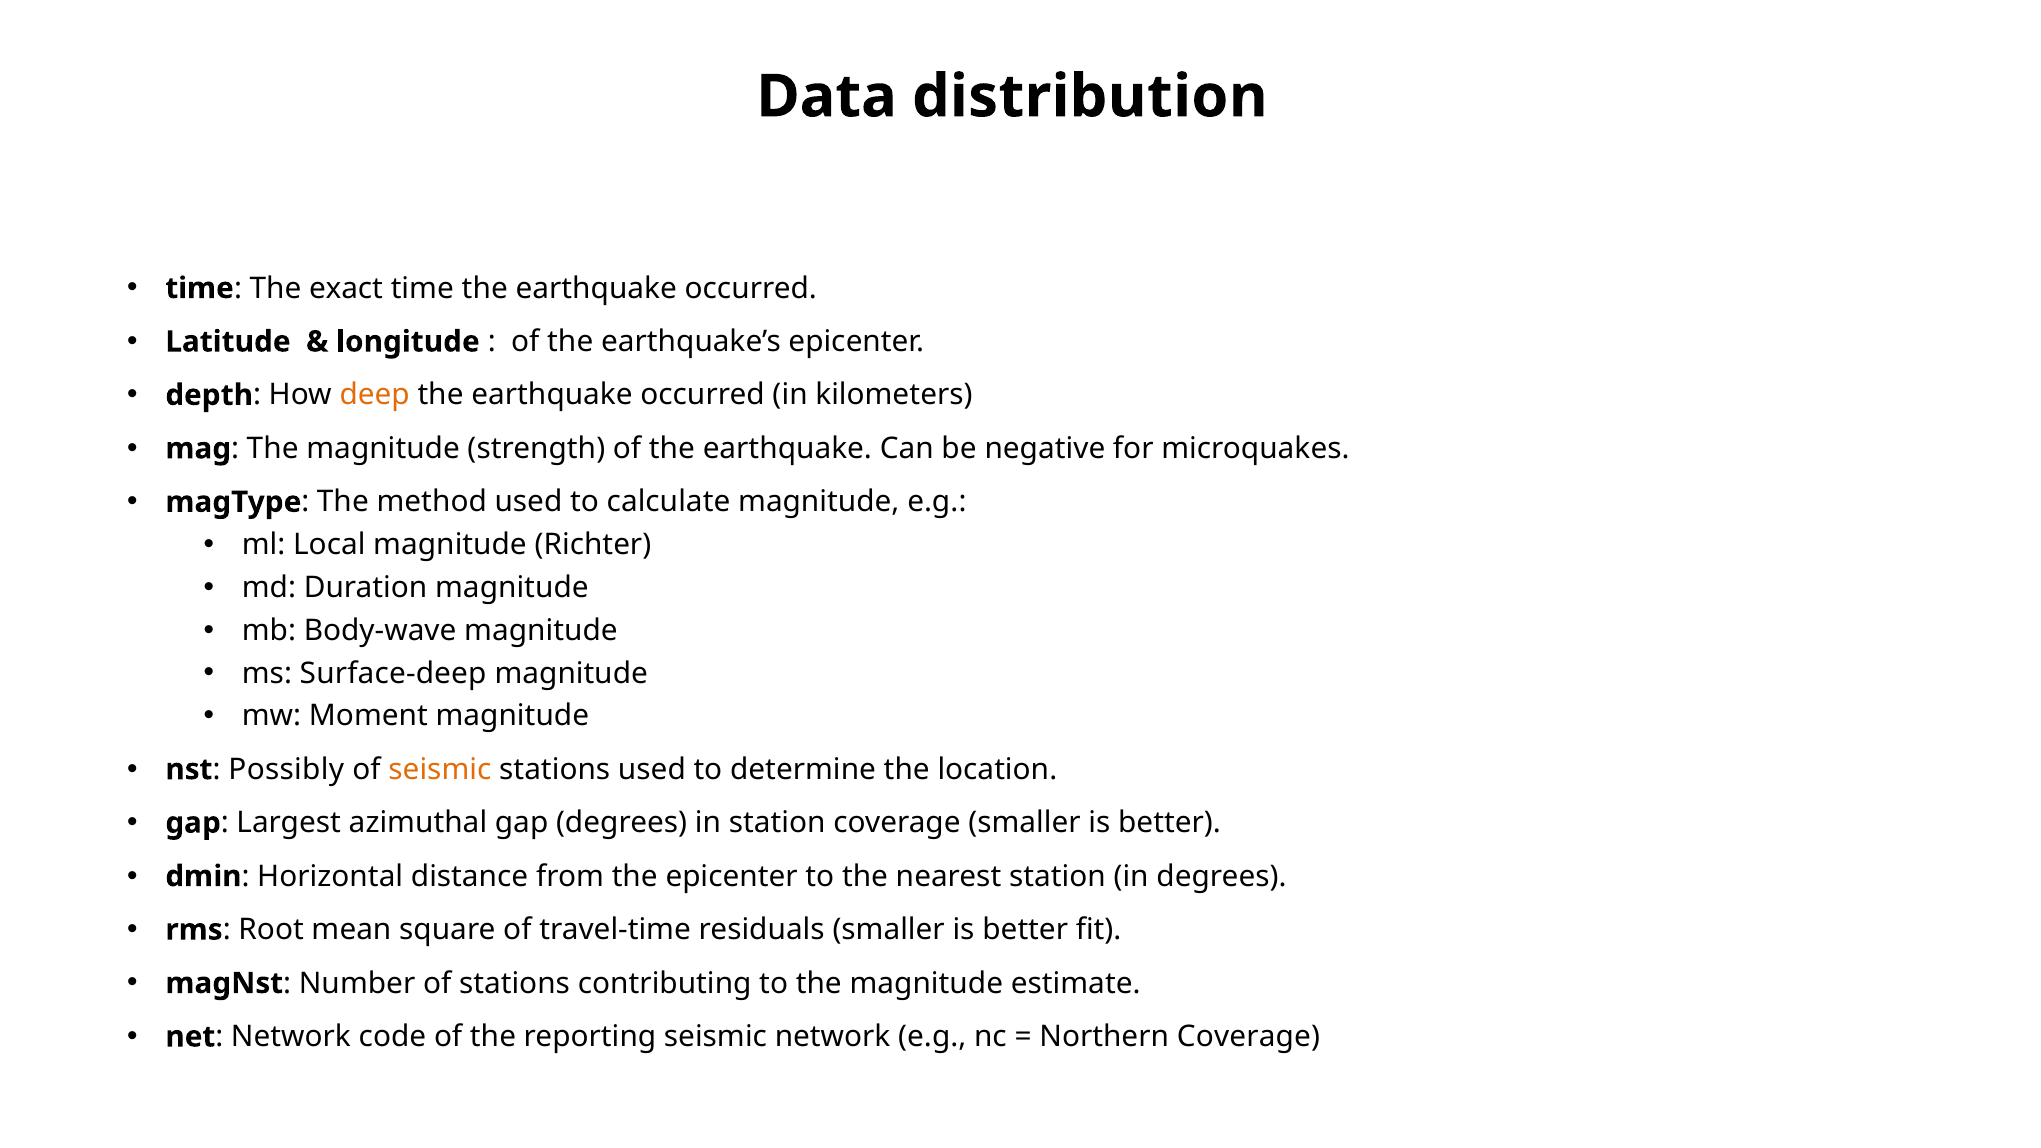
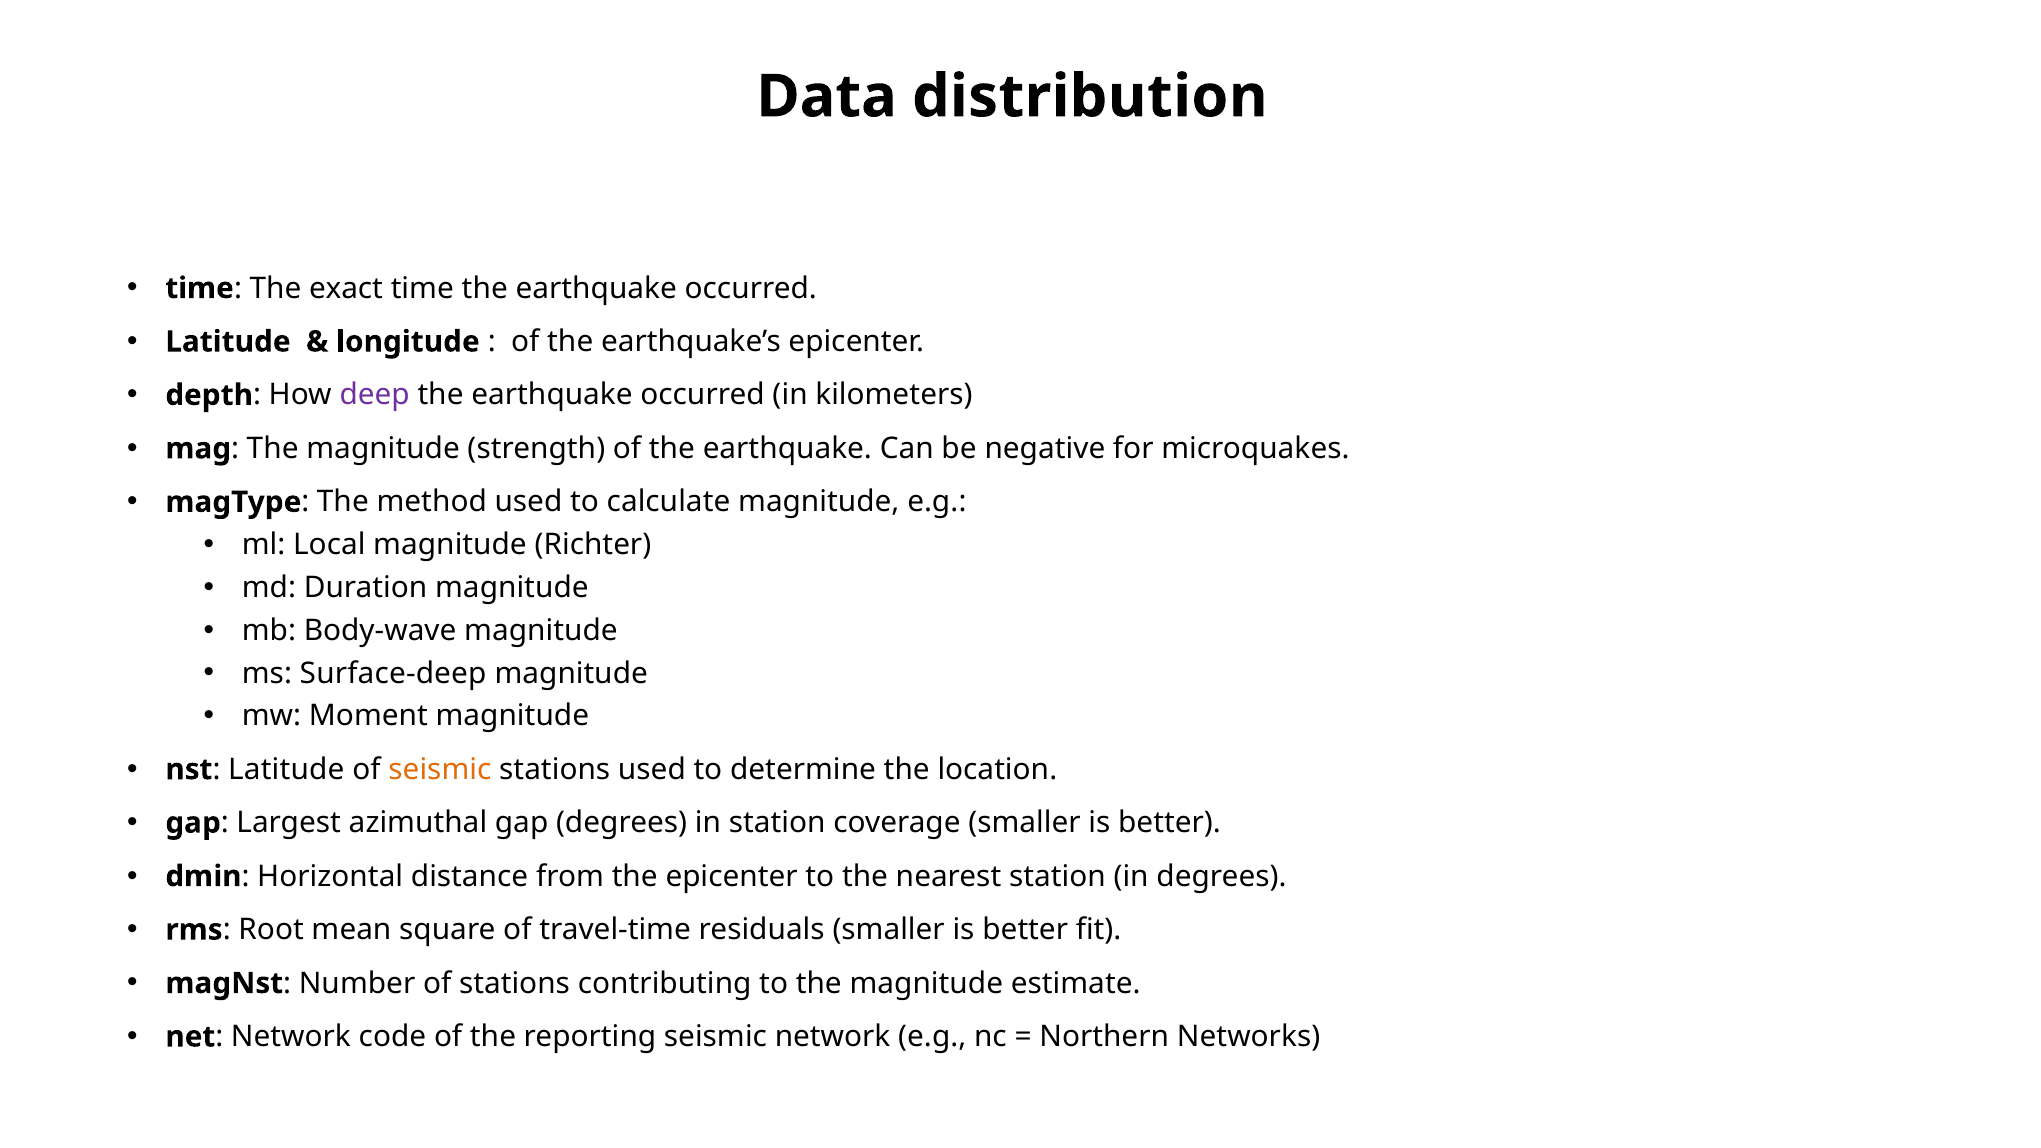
deep colour: orange -> purple (375, 395)
nst Possibly: Possibly -> Latitude (286, 769)
Northern Coverage: Coverage -> Networks (1249, 1037)
